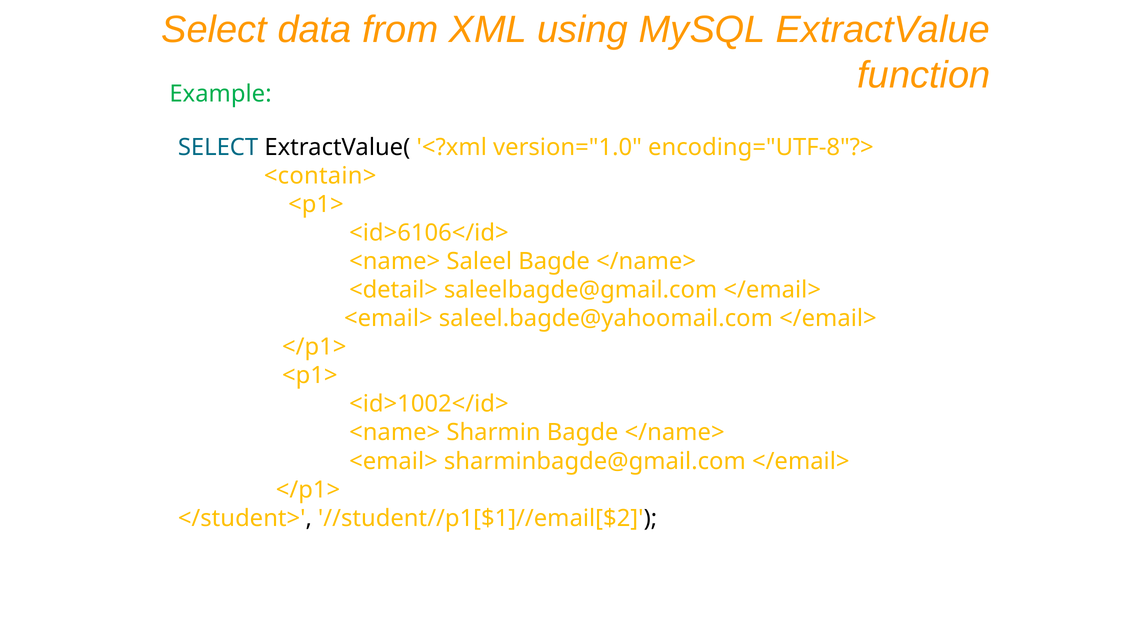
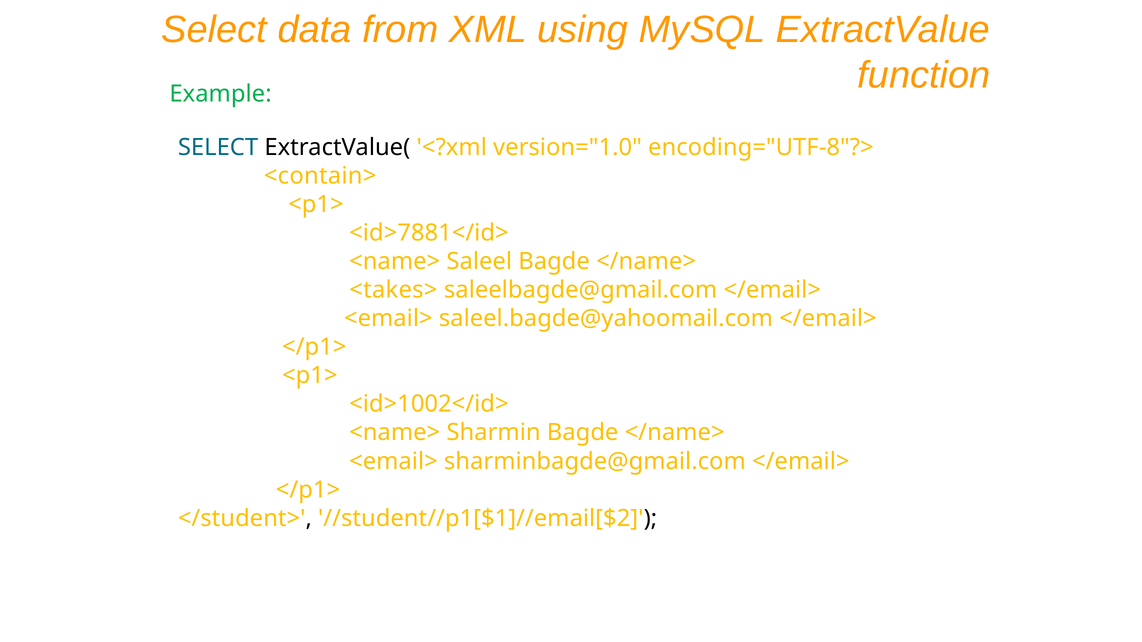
<id>6106</id>: <id>6106</id> -> <id>7881</id> (429, 233)
<detail>: <detail> -> <takes> (393, 290)
